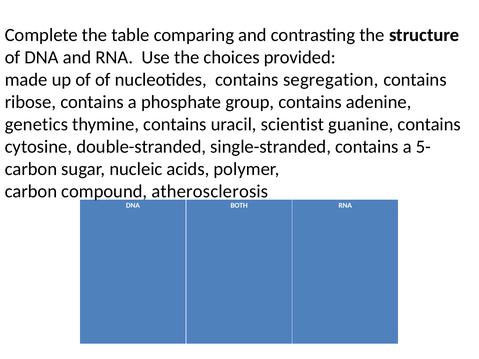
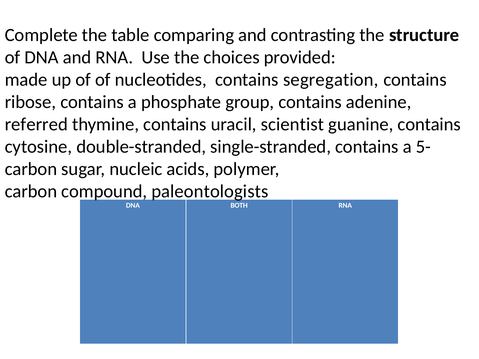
genetics: genetics -> referred (36, 124)
atherosclerosis: atherosclerosis -> paleontologists (210, 192)
